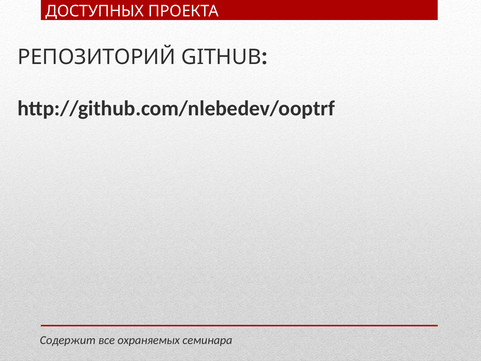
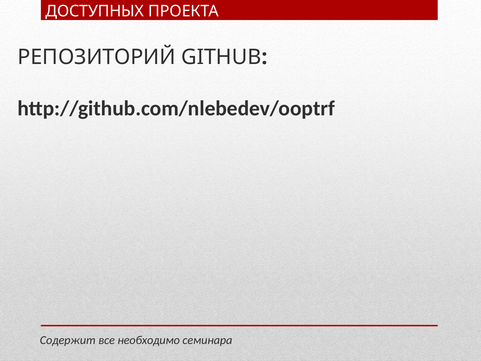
охраняемых: охраняемых -> необходимо (149, 340)
